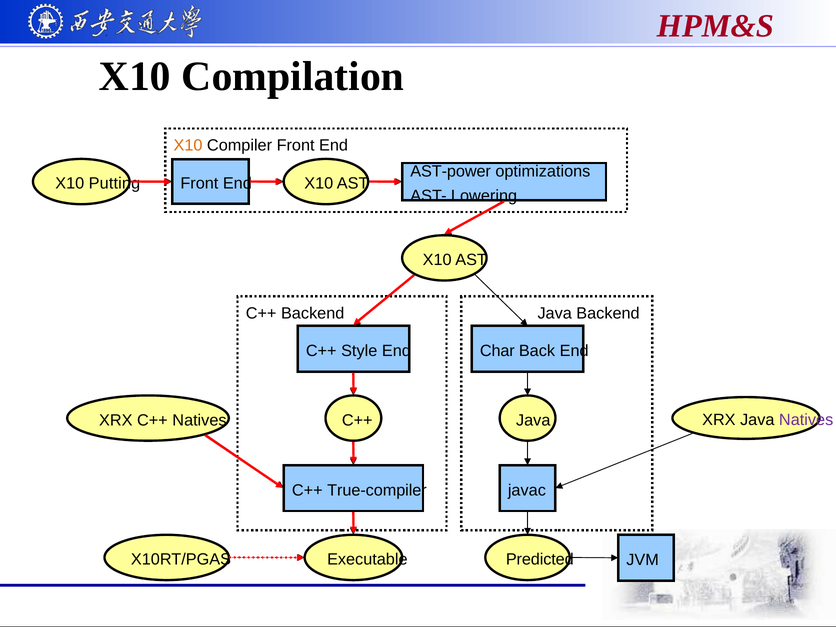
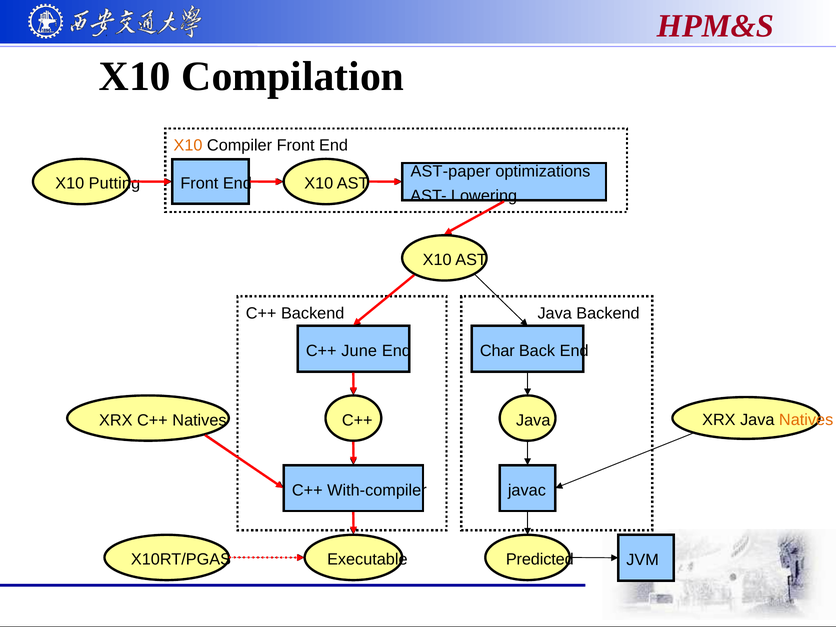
AST-power: AST-power -> AST-paper (451, 171)
Style: Style -> June (359, 351)
Natives colour: purple -> orange (806, 420)
True-compiler: True-compiler -> With-compiler (377, 490)
